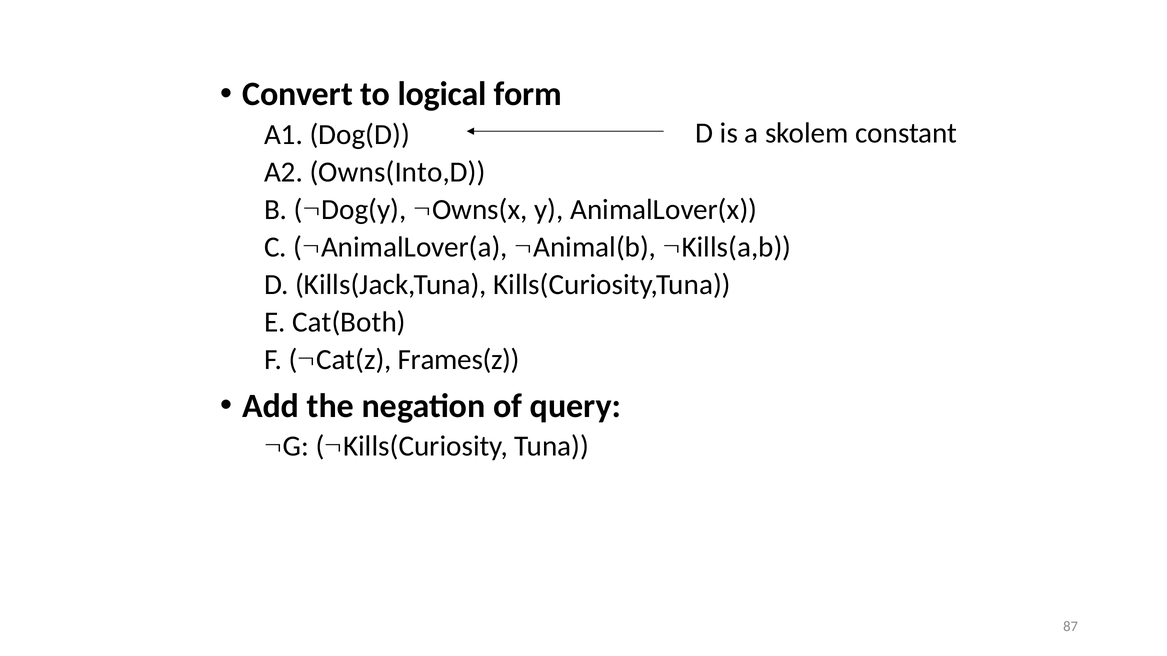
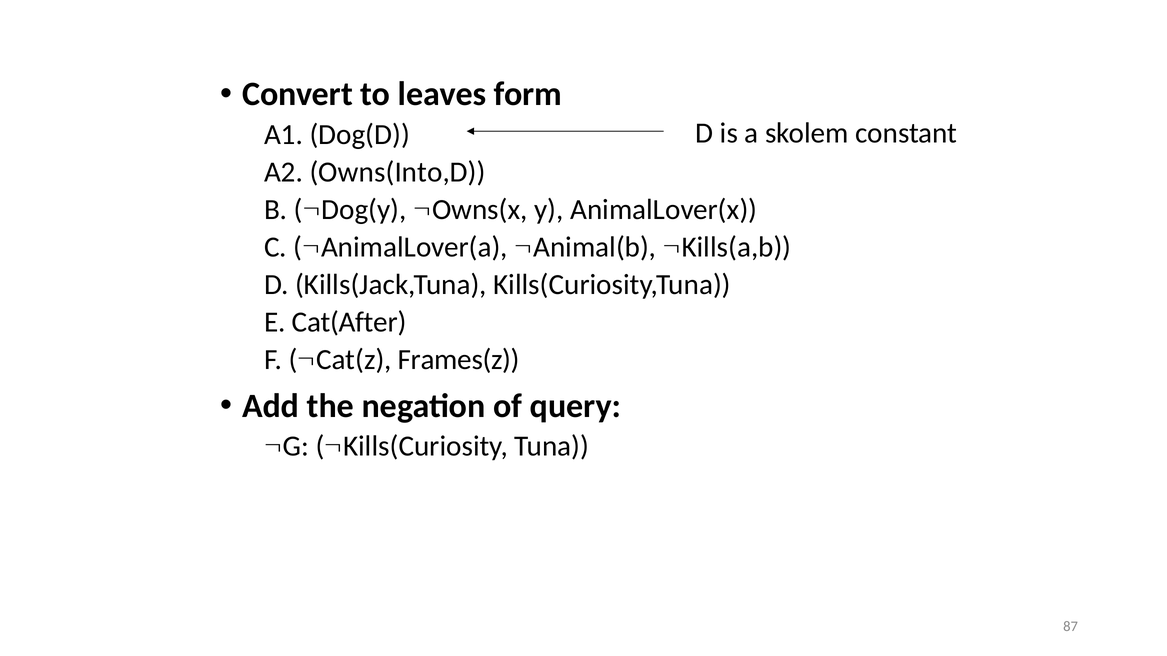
logical: logical -> leaves (442, 94)
Cat(Both: Cat(Both -> Cat(After (349, 322)
